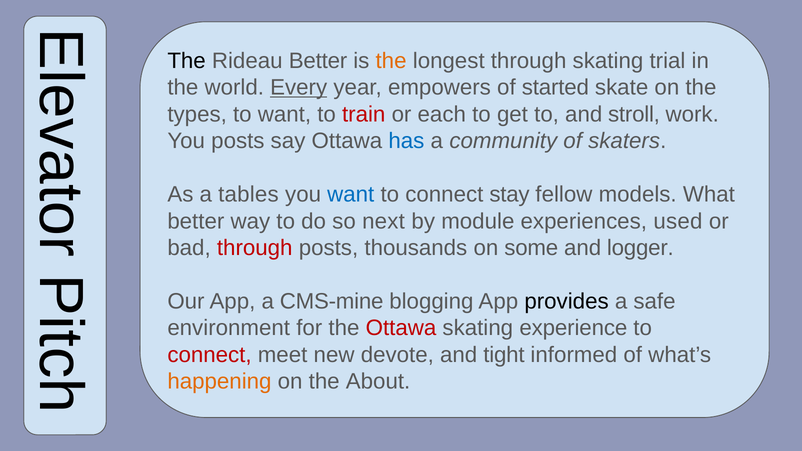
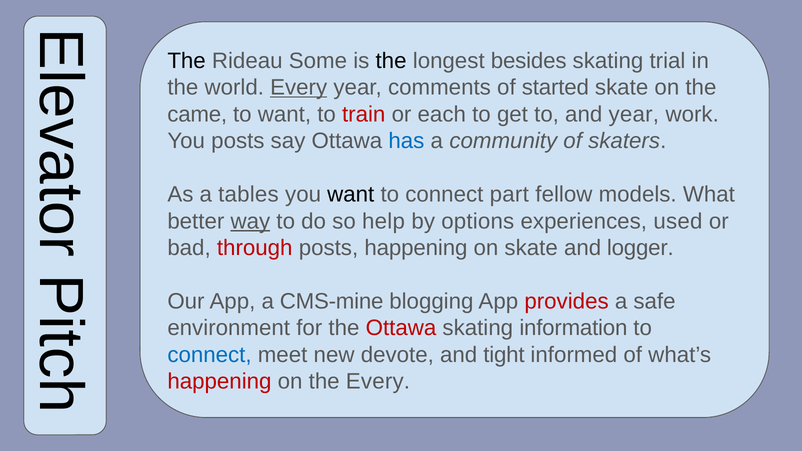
Rideau Better: Better -> Some (318, 61)
the colour: orange -> black (391, 61)
longest through: through -> besides (529, 61)
empowers: empowers -> comments (439, 88)
types: types -> came (197, 114)
and stroll: stroll -> year (634, 114)
want colour: blue -> black (351, 195)
stay: stay -> part (509, 195)
way underline: none -> present (250, 221)
next: next -> help (384, 221)
module: module -> options (478, 221)
posts thousands: thousands -> happening (416, 248)
on some: some -> skate (531, 248)
provides colour: black -> red (567, 301)
experience: experience -> information (573, 328)
connect colour: red -> blue (209, 355)
happening colour: orange -> red (219, 382)
the About: About -> Every (378, 382)
